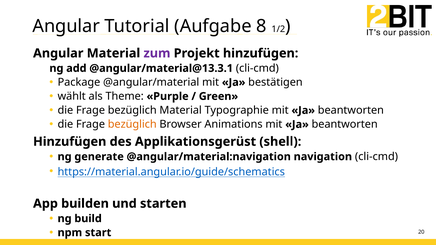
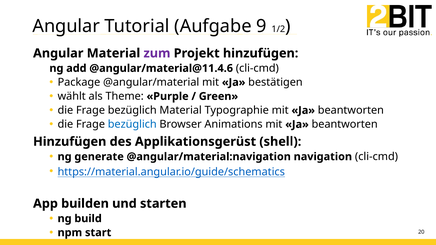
8: 8 -> 9 (261, 26)
@angular/material@13.3.1: @angular/material@13.3.1 -> @angular/material@11.4.6 (161, 68)
bezüglich colour: orange -> blue (132, 124)
